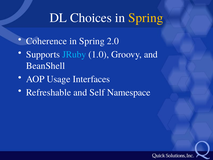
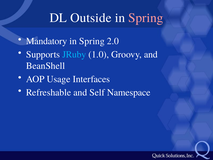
Choices: Choices -> Outside (91, 18)
Spring colour: yellow -> pink (146, 18)
Coherence: Coherence -> Mandatory (47, 41)
